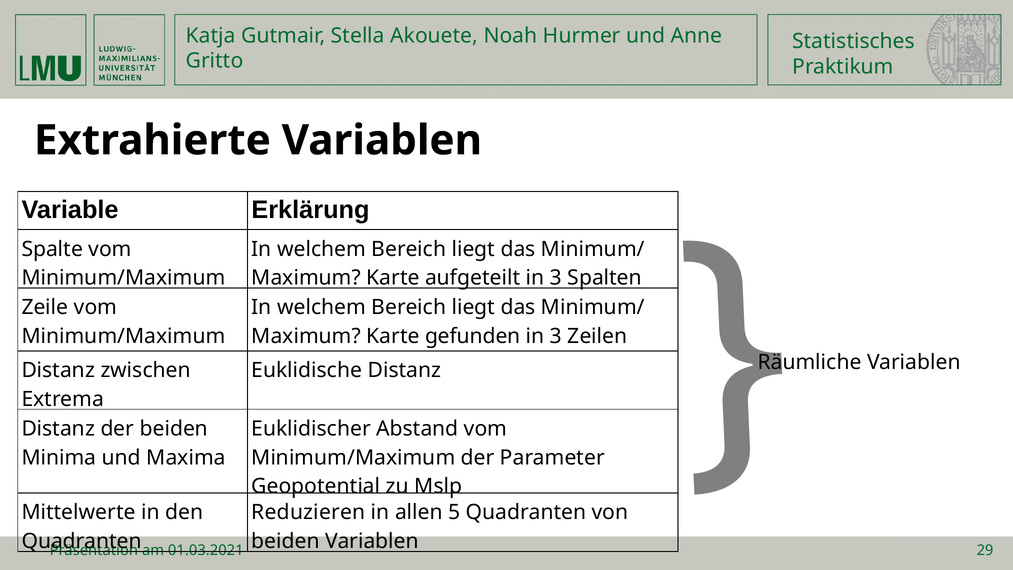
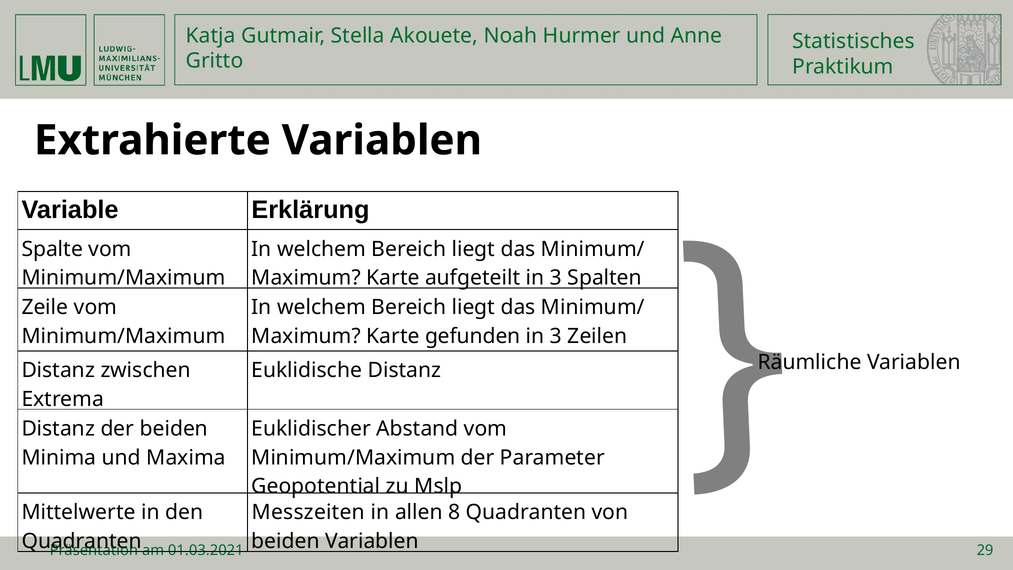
Reduzieren: Reduzieren -> Messzeiten (308, 512)
5: 5 -> 8 (454, 512)
